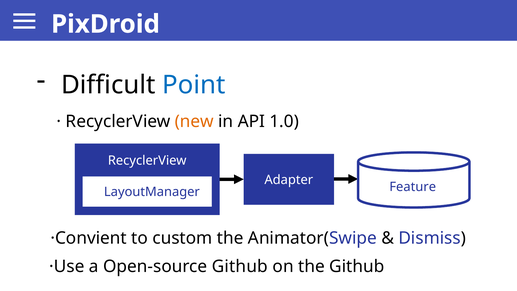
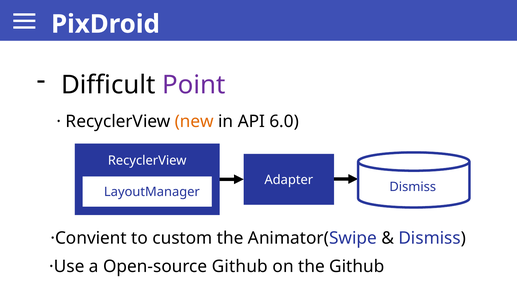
Point colour: blue -> purple (194, 85)
1.0: 1.0 -> 6.0 (284, 121)
Feature: Feature -> Dismiss (413, 187)
